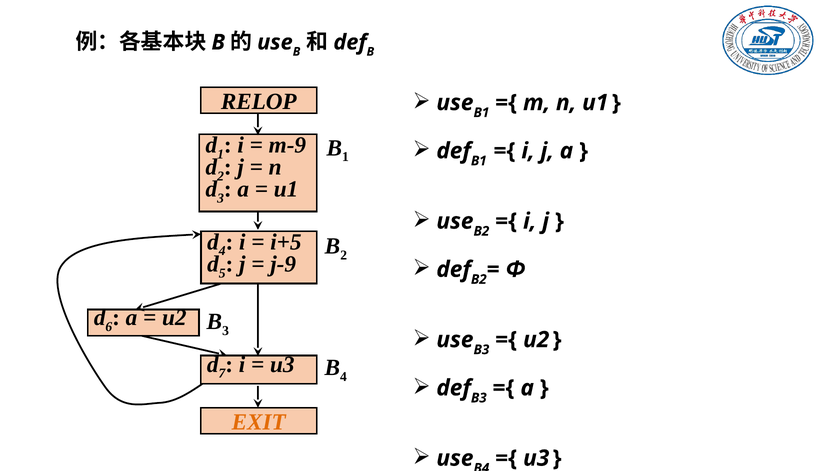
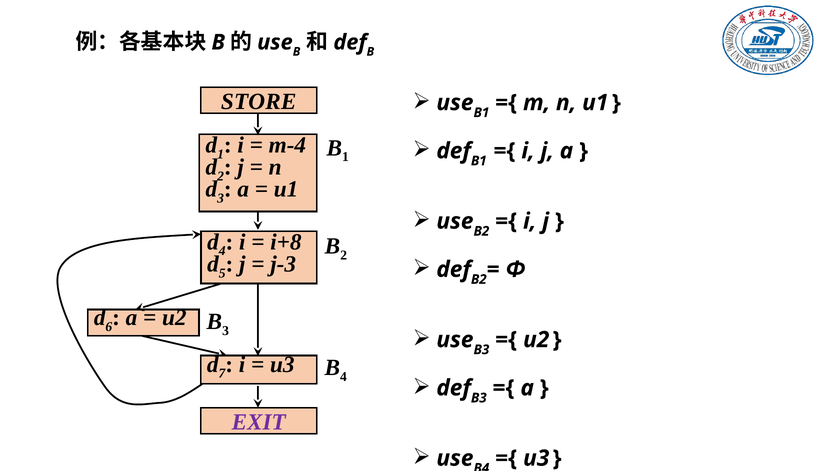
RELOP: RELOP -> STORE (259, 102)
m-9: m-9 -> m-4 (287, 145)
i+5: i+5 -> i+8 (286, 242)
j-9: j-9 -> j-3 (283, 264)
EXIT colour: orange -> purple (259, 423)
